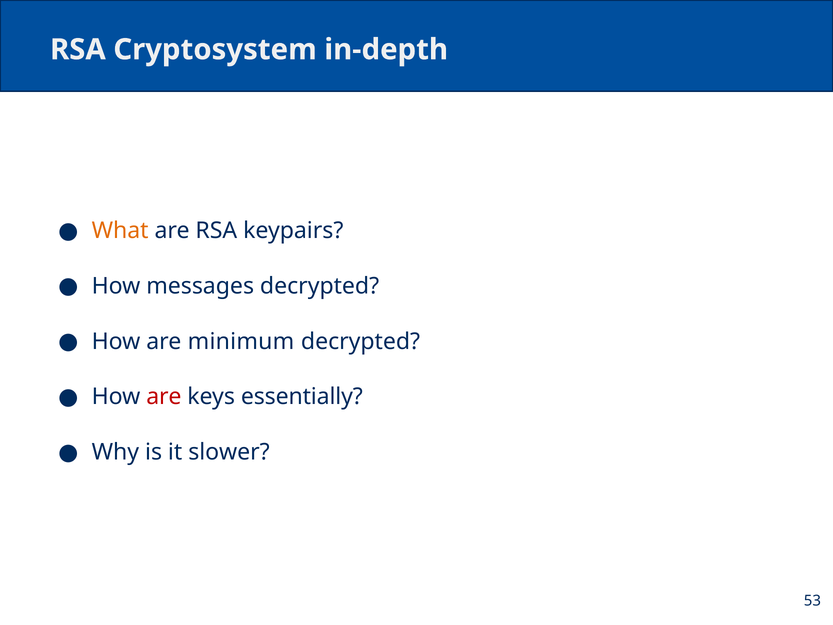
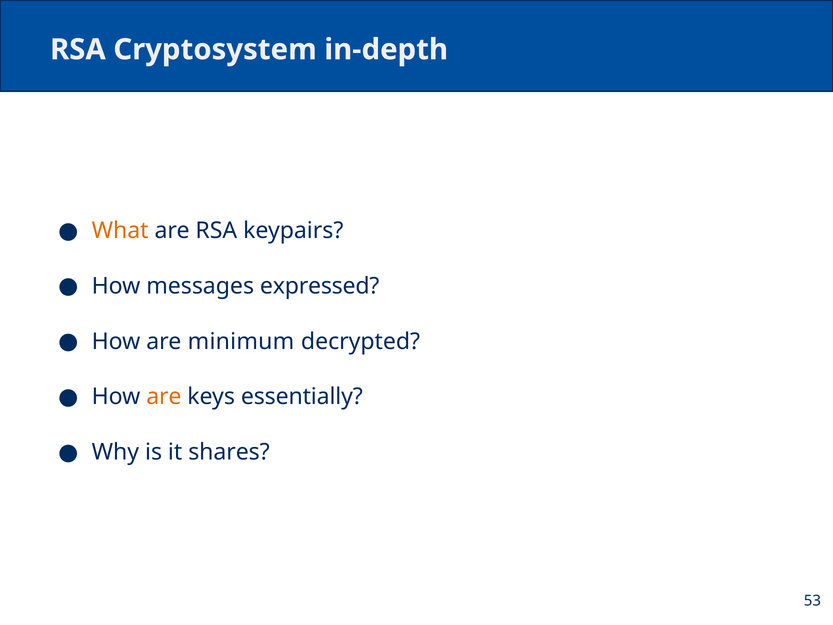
messages decrypted: decrypted -> expressed (320, 286)
are colour: red -> orange (164, 397)
slower: slower -> shares (229, 452)
